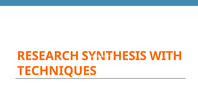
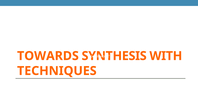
RESEARCH: RESEARCH -> TOWARDS (48, 56)
